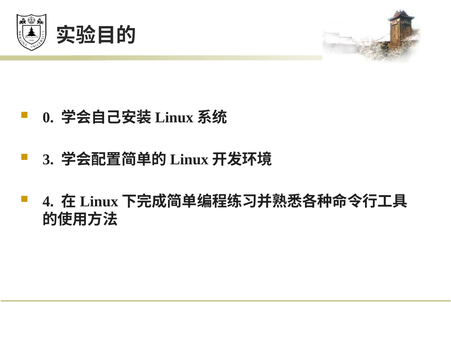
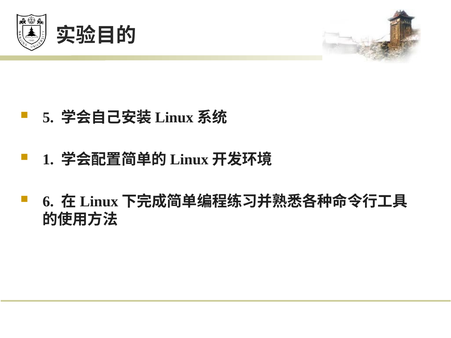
0: 0 -> 5 (48, 118)
3: 3 -> 1 (48, 160)
4: 4 -> 6 (48, 202)
